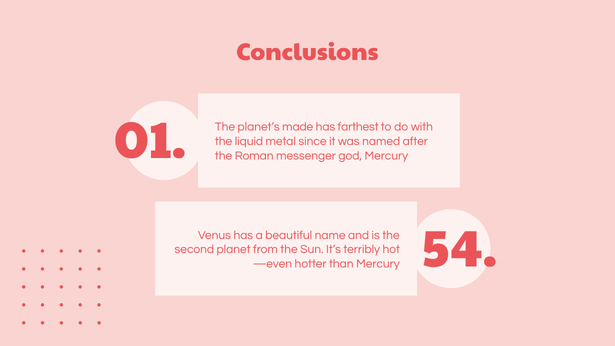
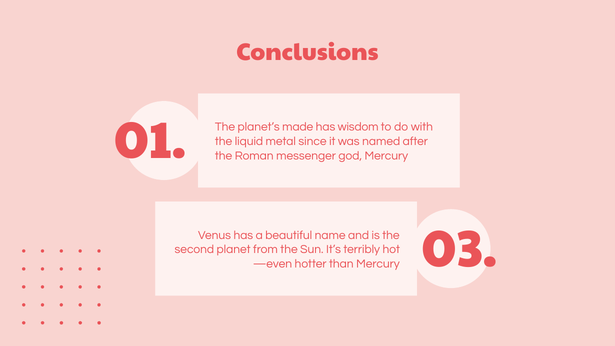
farthest: farthest -> wisdom (358, 127)
54: 54 -> 03 (460, 250)
